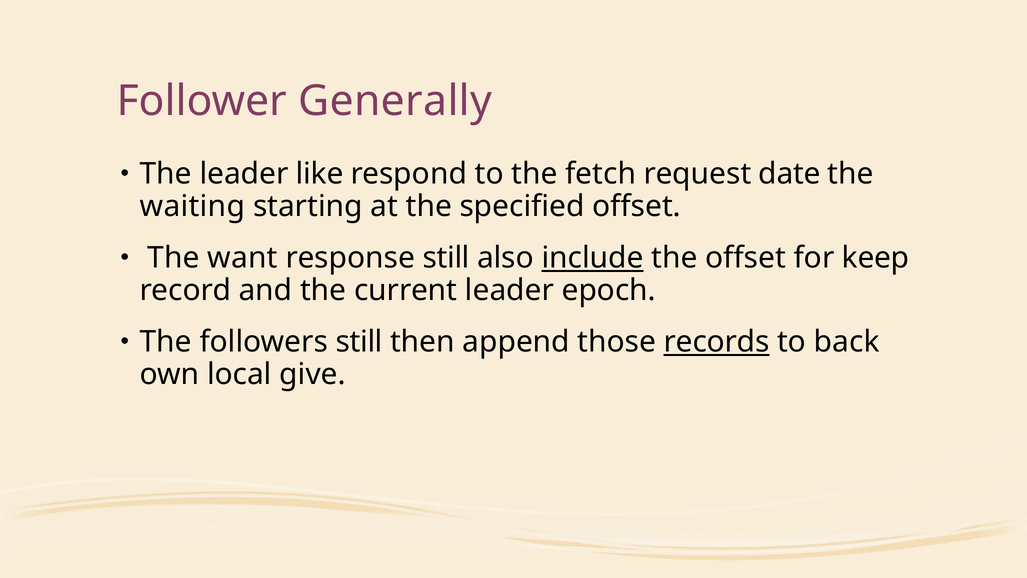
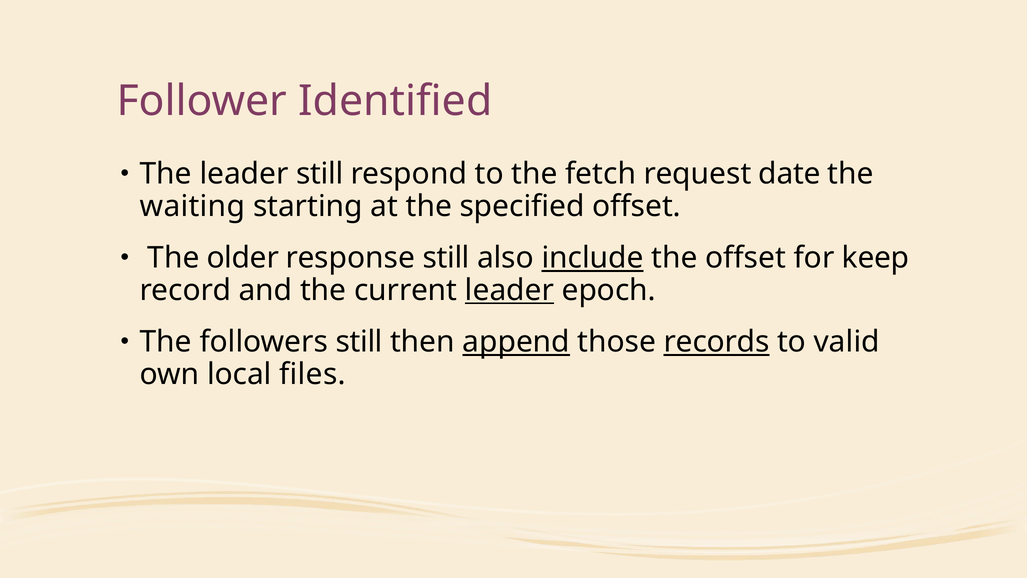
Generally: Generally -> Identified (395, 101)
leader like: like -> still (320, 174)
want: want -> older (243, 258)
leader underline: none -> present (509, 290)
append underline: none -> present (516, 342)
back: back -> valid (847, 342)
give: give -> files (313, 374)
